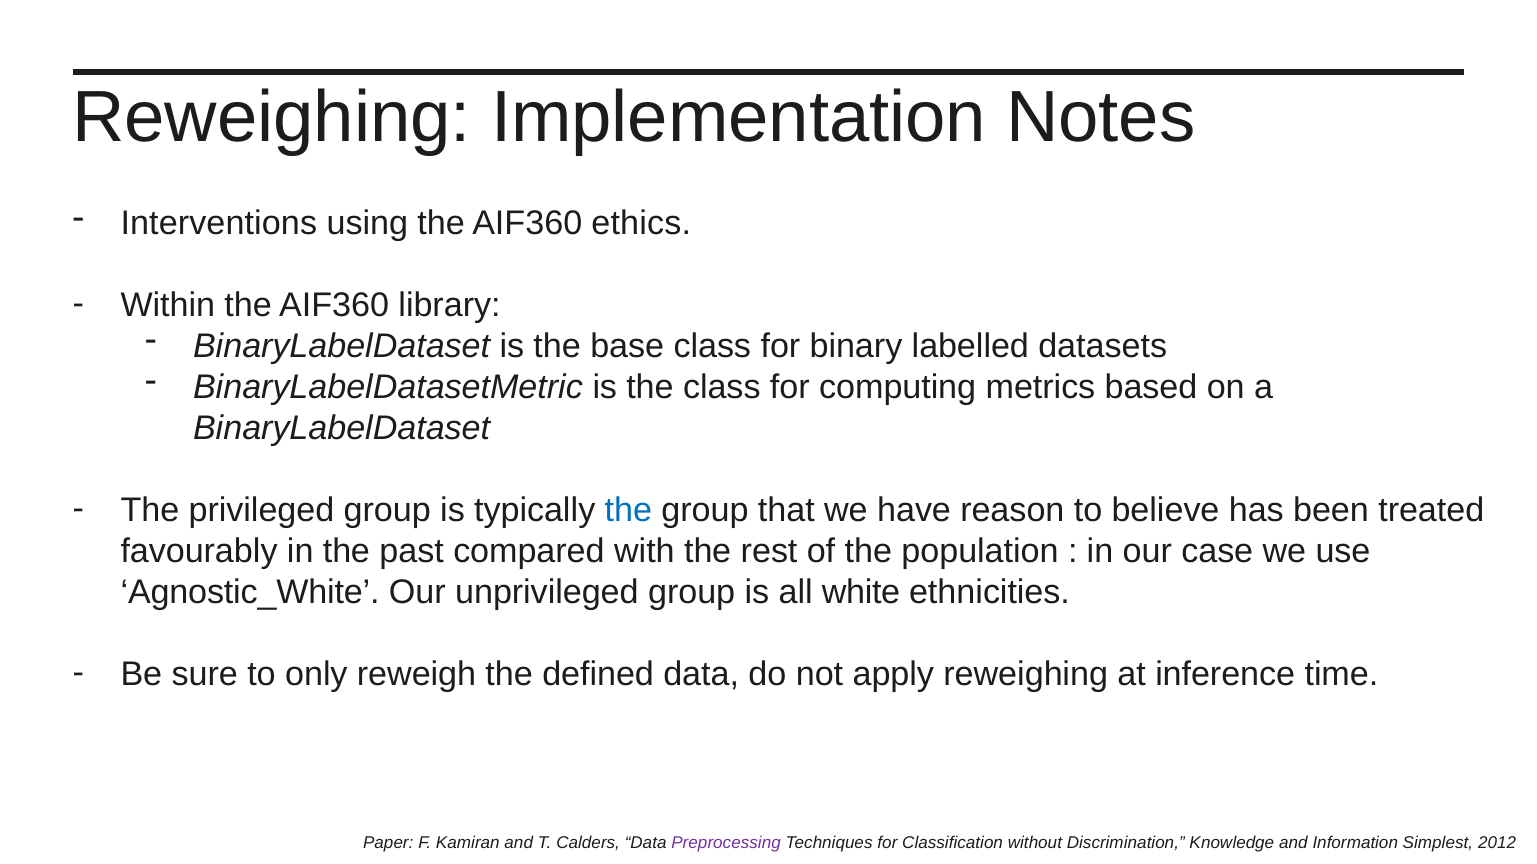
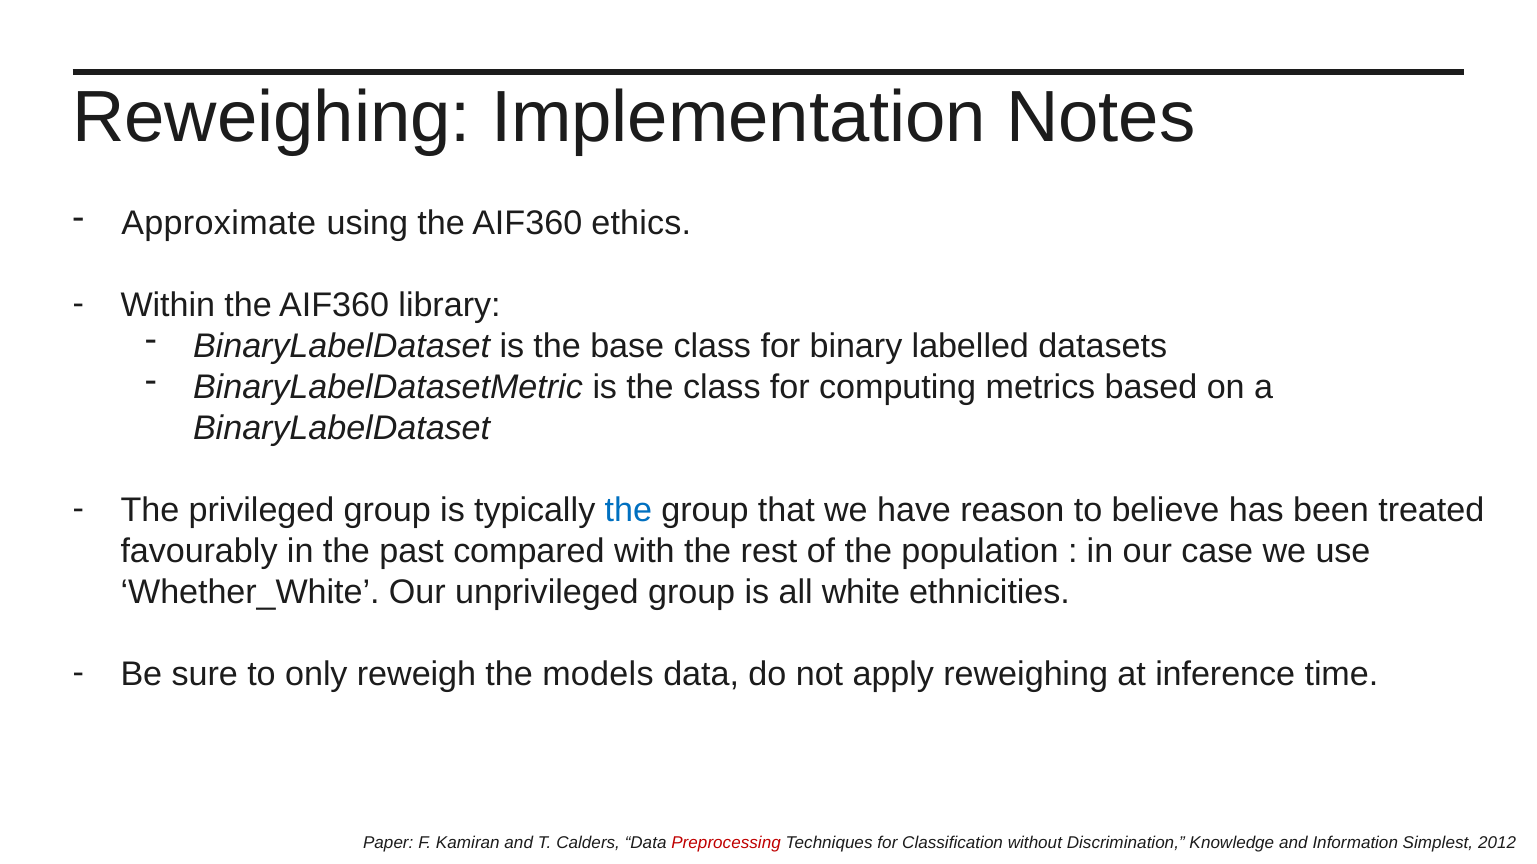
Interventions: Interventions -> Approximate (219, 224)
Agnostic_White: Agnostic_White -> Whether_White (250, 592)
defined: defined -> models (598, 674)
Preprocessing colour: purple -> red (726, 844)
